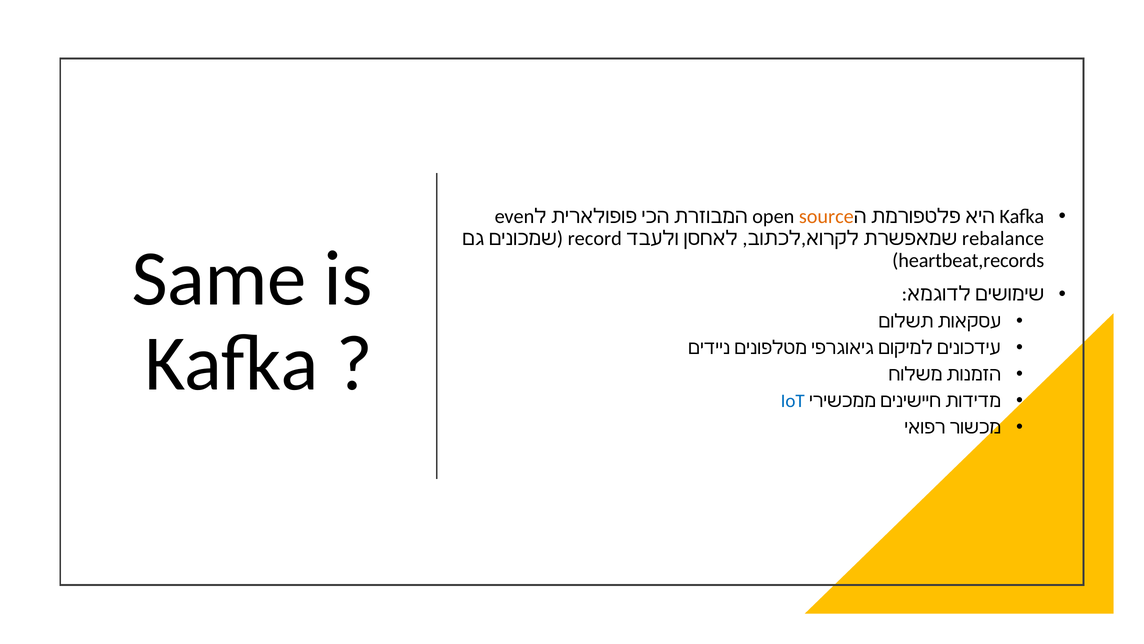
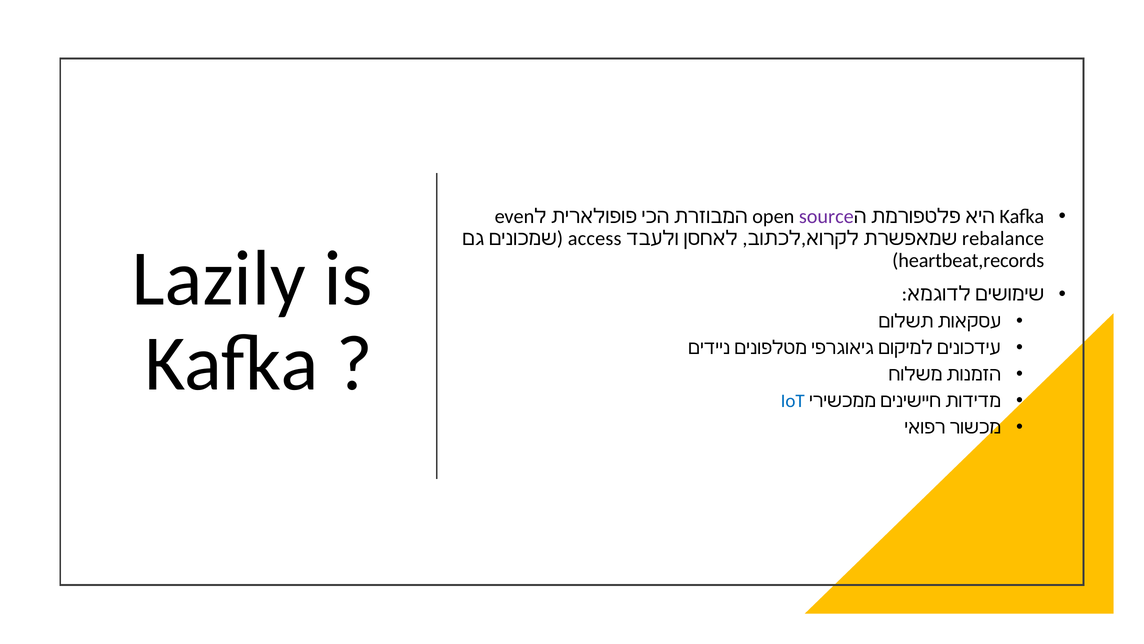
source colour: orange -> purple (826, 216)
record: record -> access (595, 238)
Same: Same -> Lazily (219, 279)
